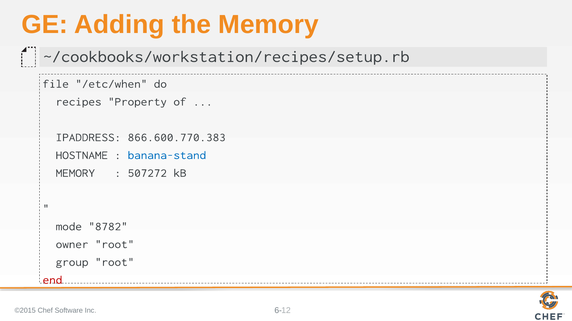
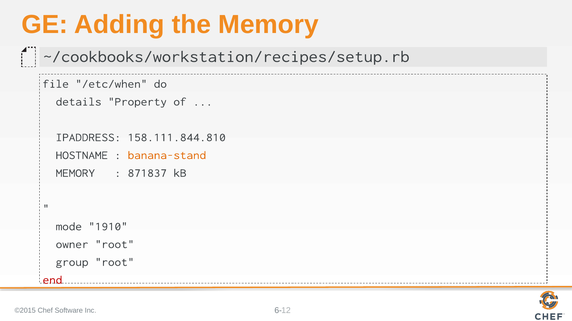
recipes: recipes -> details (79, 102)
866.600.770.383: 866.600.770.383 -> 158.111.844.810 (177, 138)
banana-stand colour: blue -> orange (167, 155)
507272: 507272 -> 871837 (147, 173)
8782: 8782 -> 1910 (108, 227)
